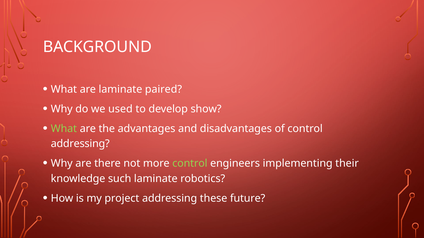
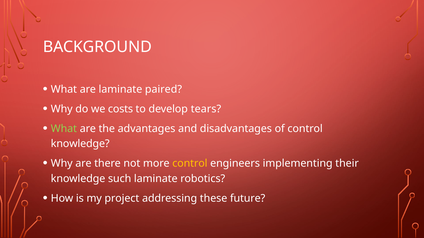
used: used -> costs (121, 109)
show: show -> tears (206, 109)
addressing: addressing -> knowledge (80, 144)
control colour: light green -> yellow (190, 164)
